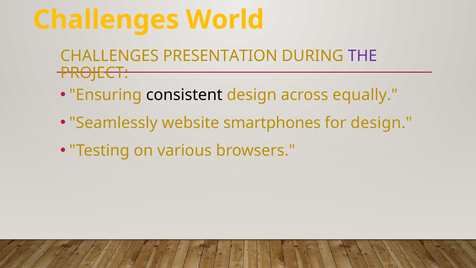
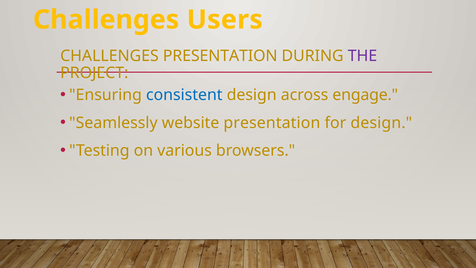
World: World -> Users (225, 20)
consistent colour: black -> blue (184, 95)
equally: equally -> engage (365, 95)
website smartphones: smartphones -> presentation (272, 123)
